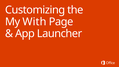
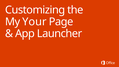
With: With -> Your (34, 22)
